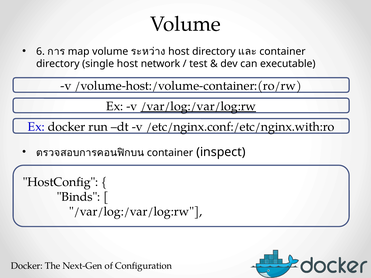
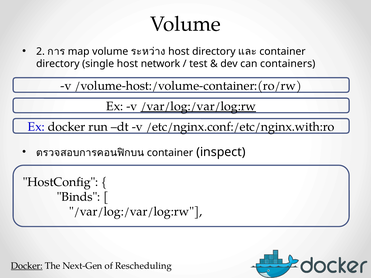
6: 6 -> 2 (41, 51)
executable: executable -> containers (288, 64)
Docker underline: none -> present (27, 266)
Configuration: Configuration -> Rescheduling (144, 266)
